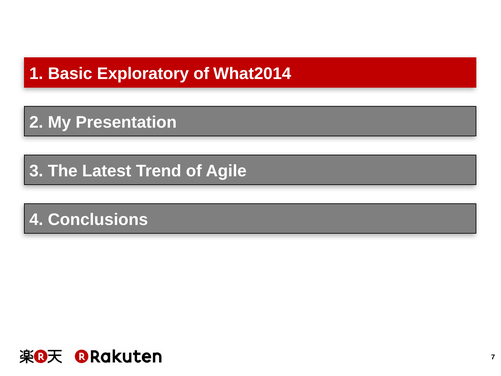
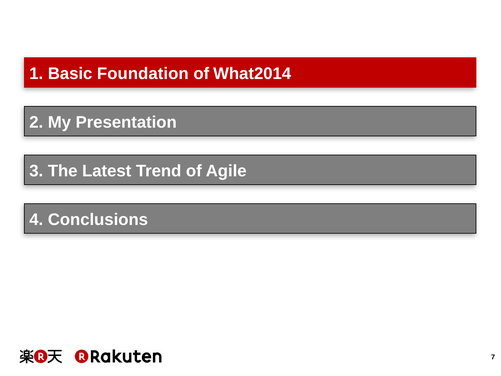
Exploratory: Exploratory -> Foundation (143, 74)
